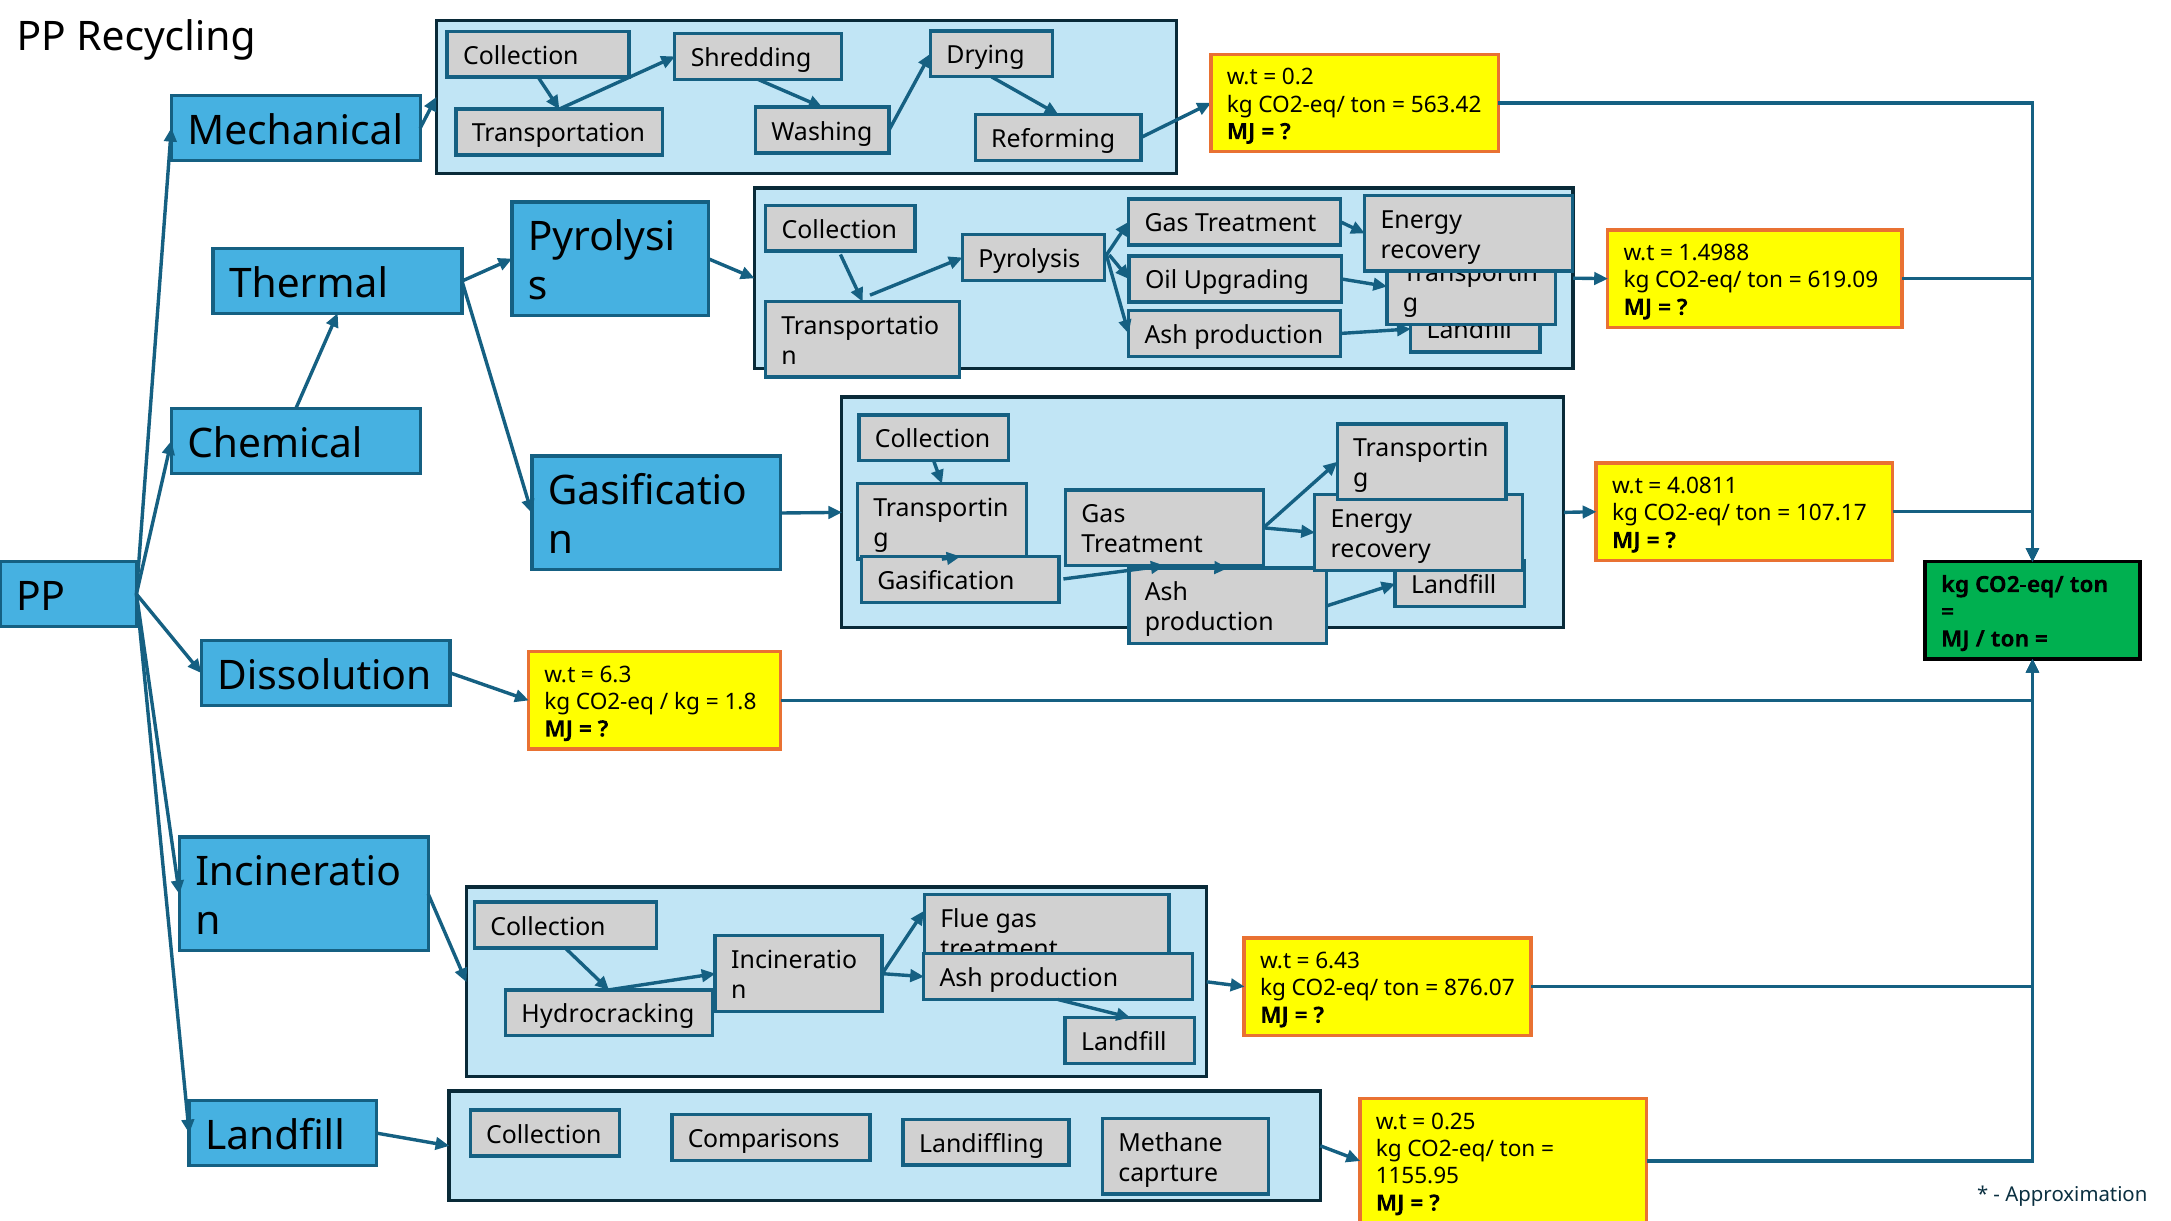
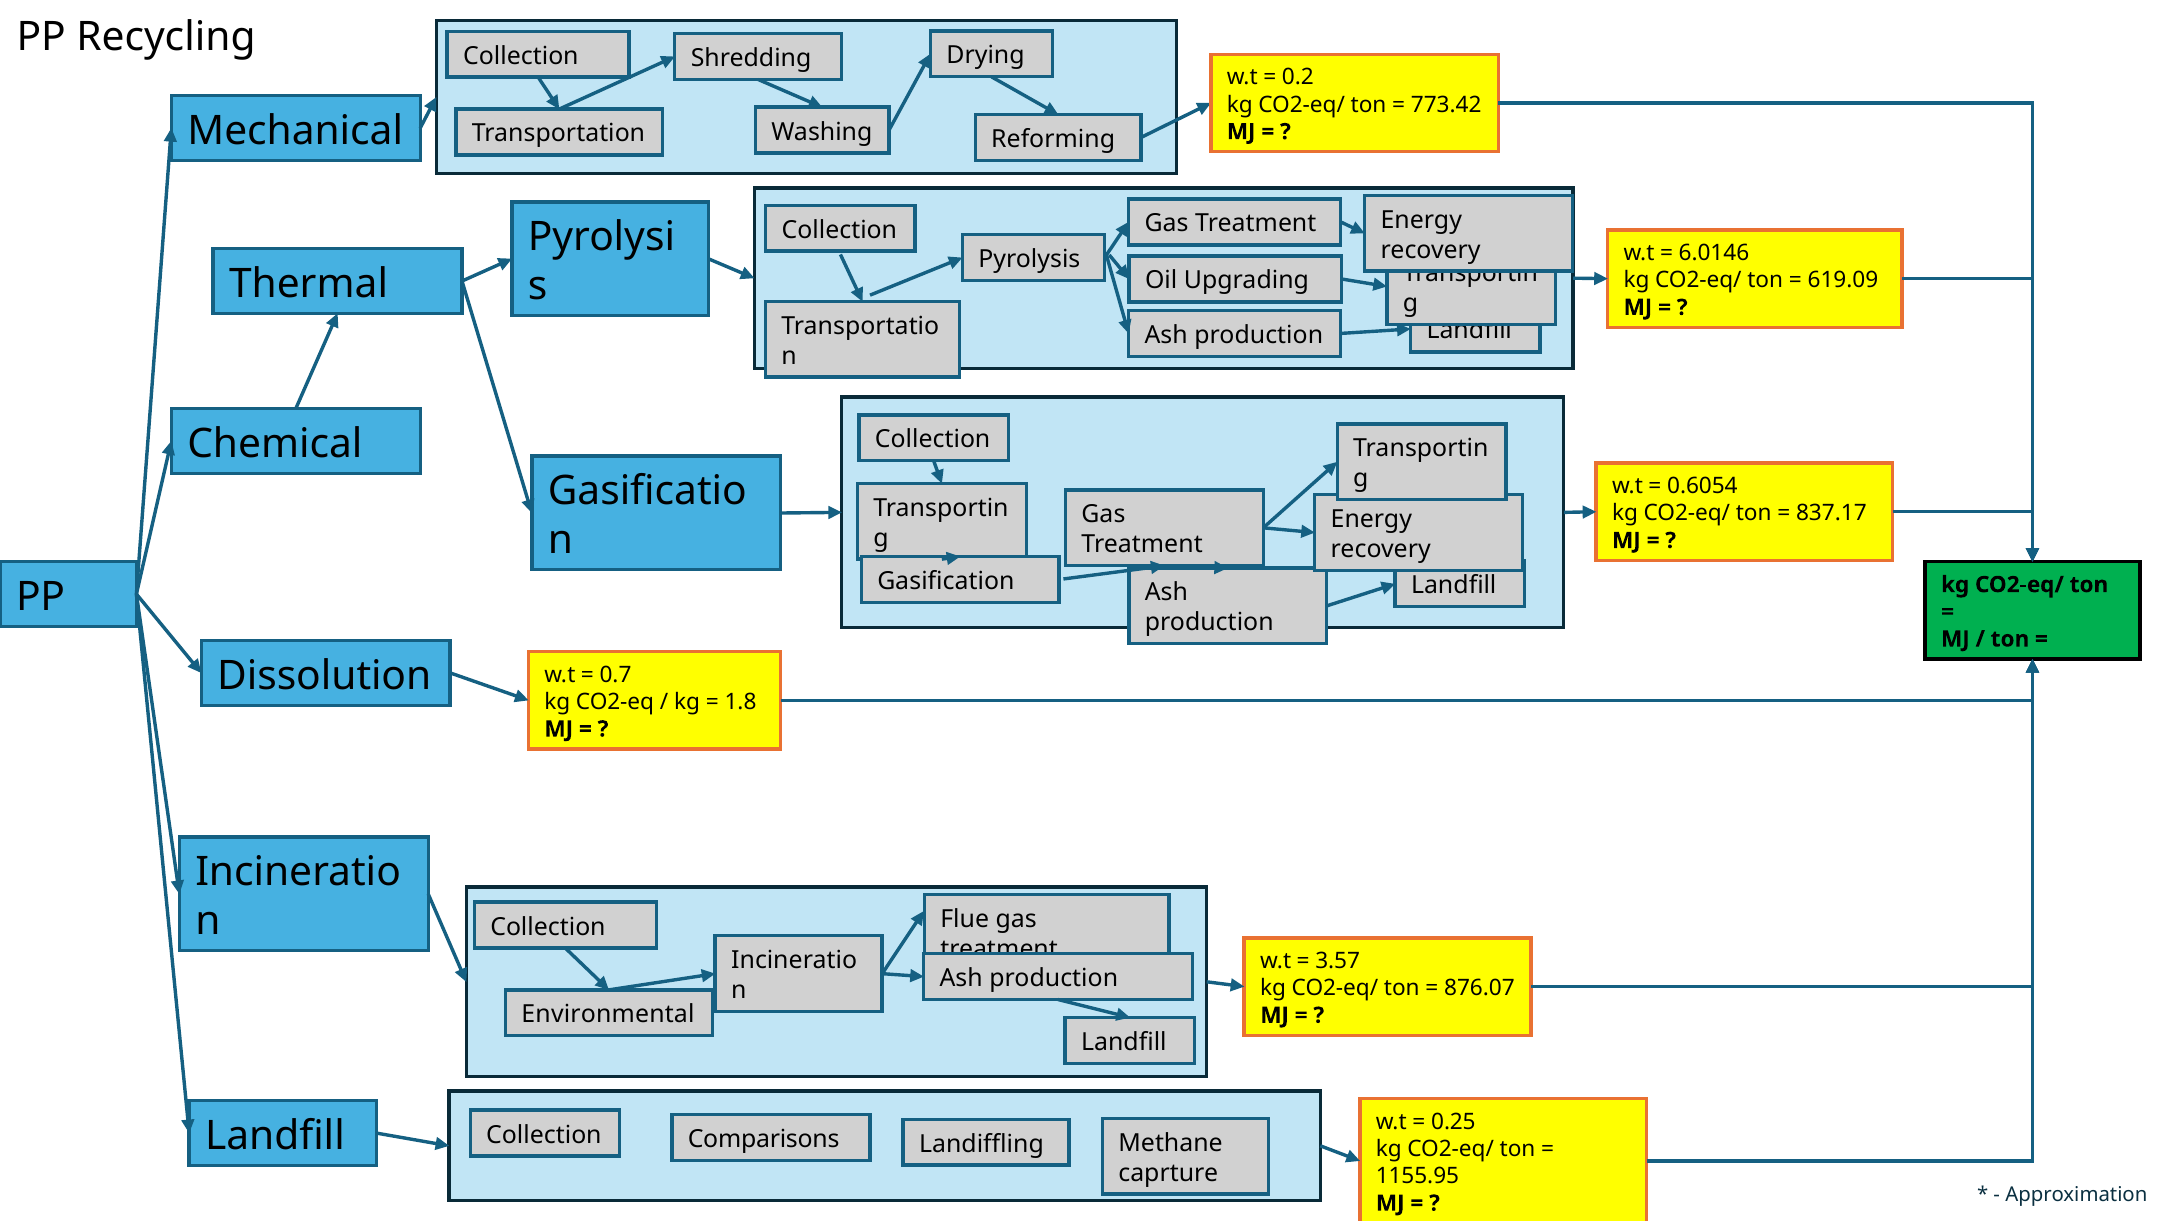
563.42: 563.42 -> 773.42 (1446, 105)
1.4988: 1.4988 -> 6.0146 (1714, 253)
4.0811: 4.0811 -> 0.6054 (1702, 486)
107.17: 107.17 -> 837.17 (1831, 513)
6.3: 6.3 -> 0.7 (615, 675)
6.43: 6.43 -> 3.57 (1338, 961)
Hydrocracking: Hydrocracking -> Environmental (608, 1015)
